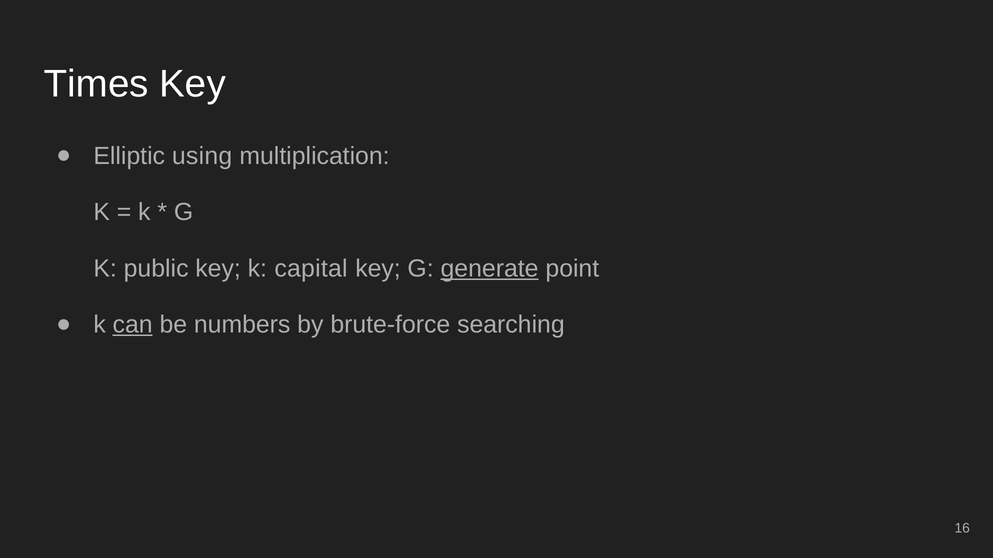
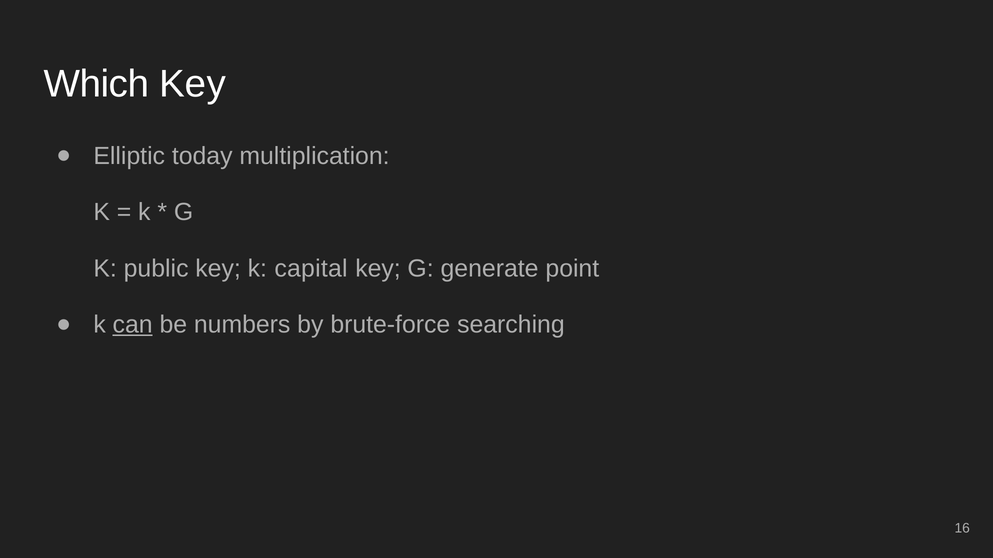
Times: Times -> Which (96, 84)
using: using -> today (202, 156)
generate underline: present -> none (490, 269)
